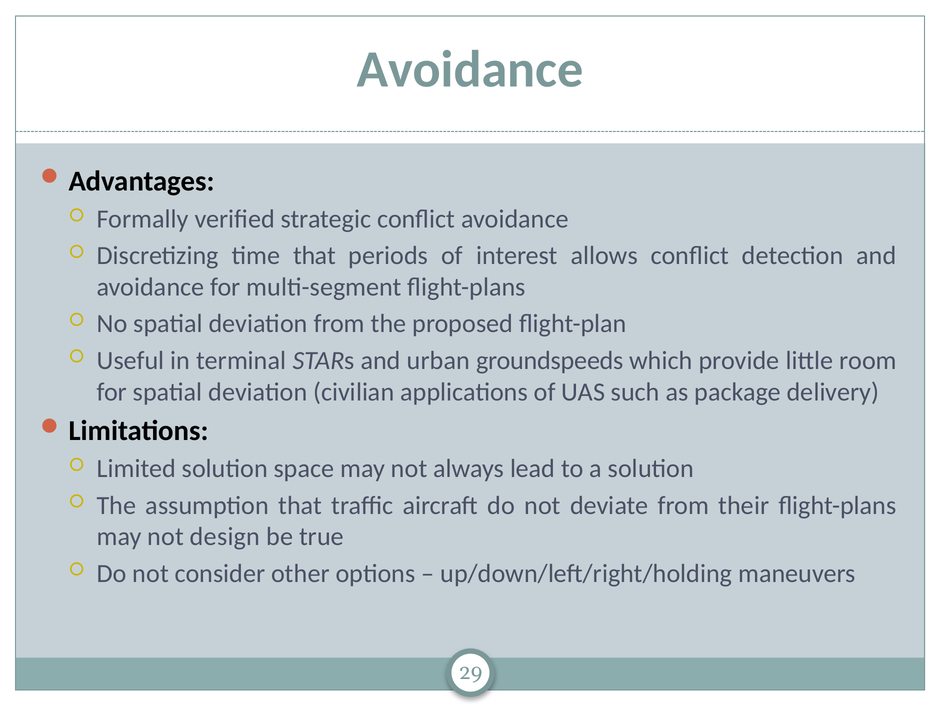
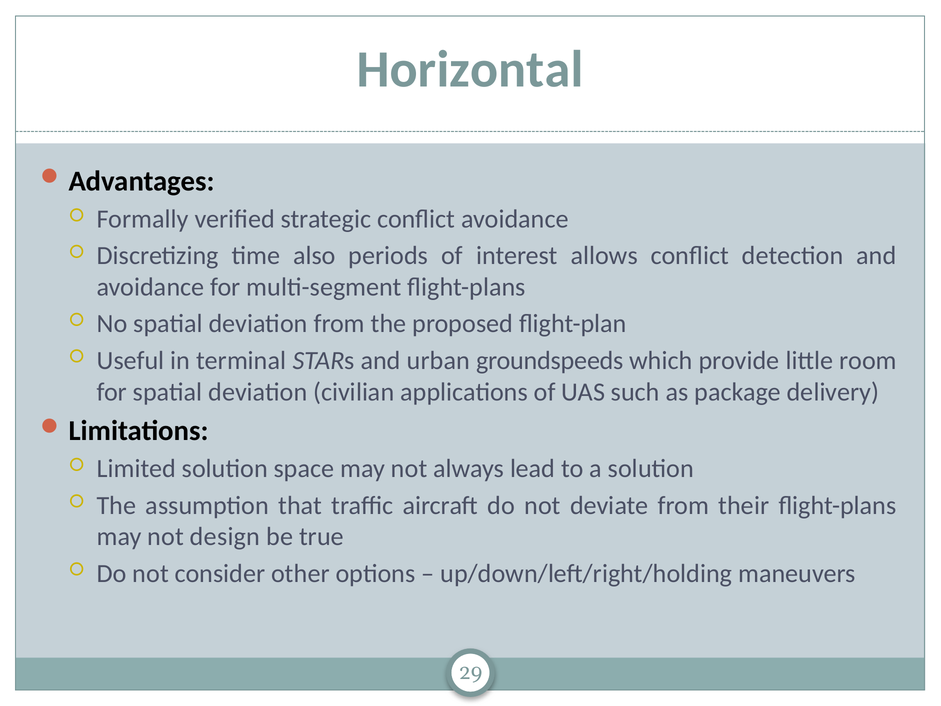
Avoidance: Avoidance -> Horizontal (470, 69)
time that: that -> also (314, 256)
